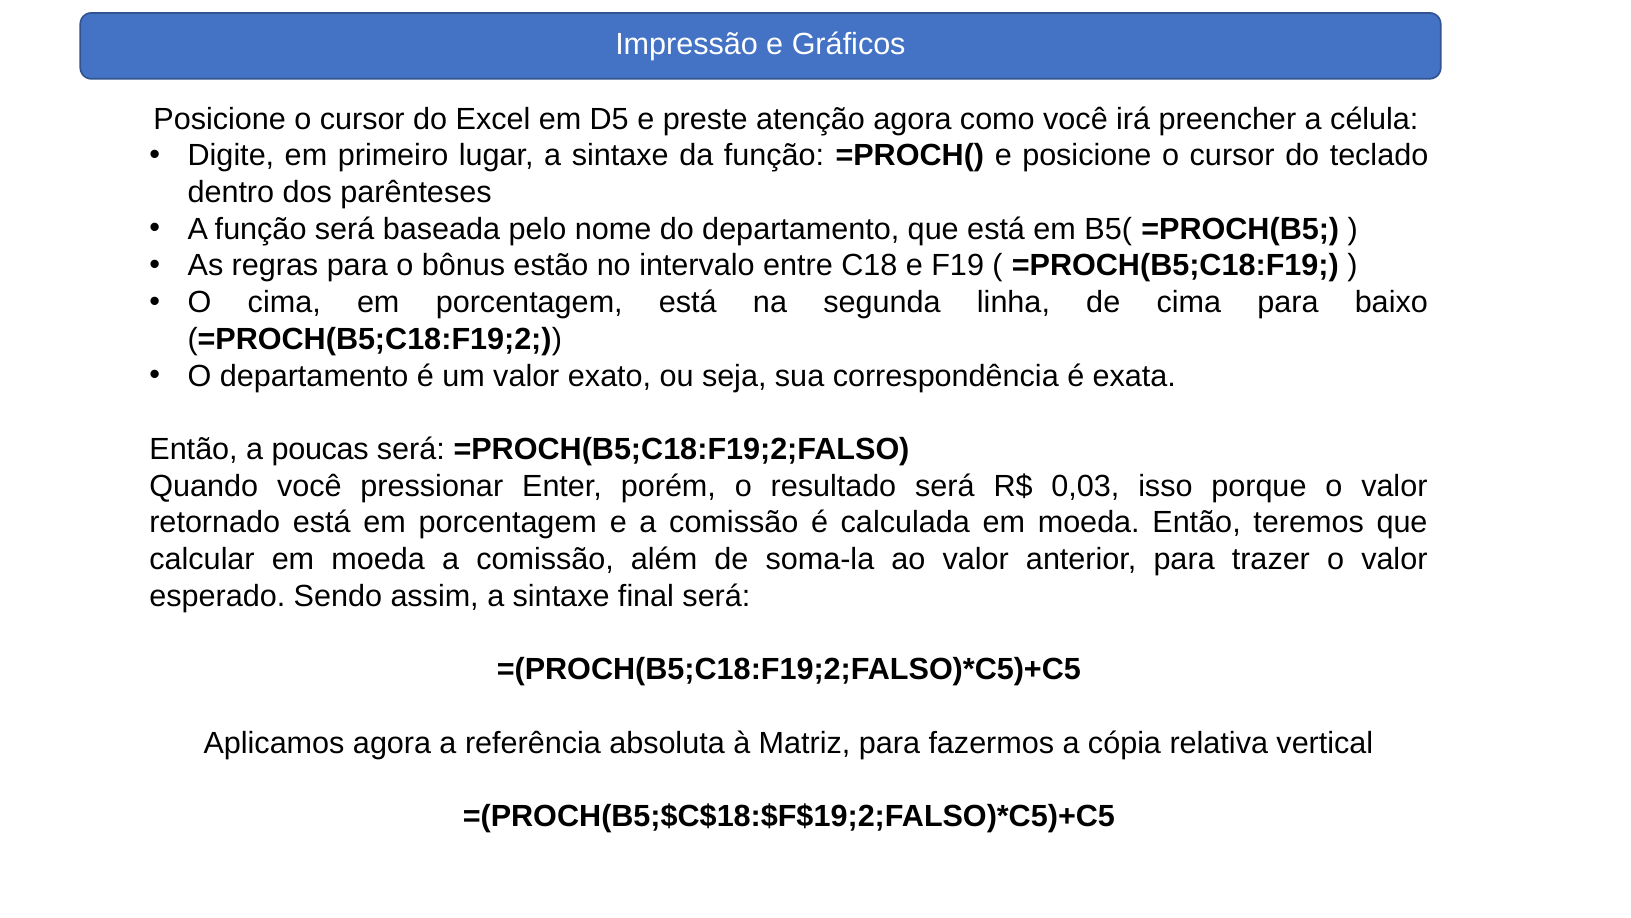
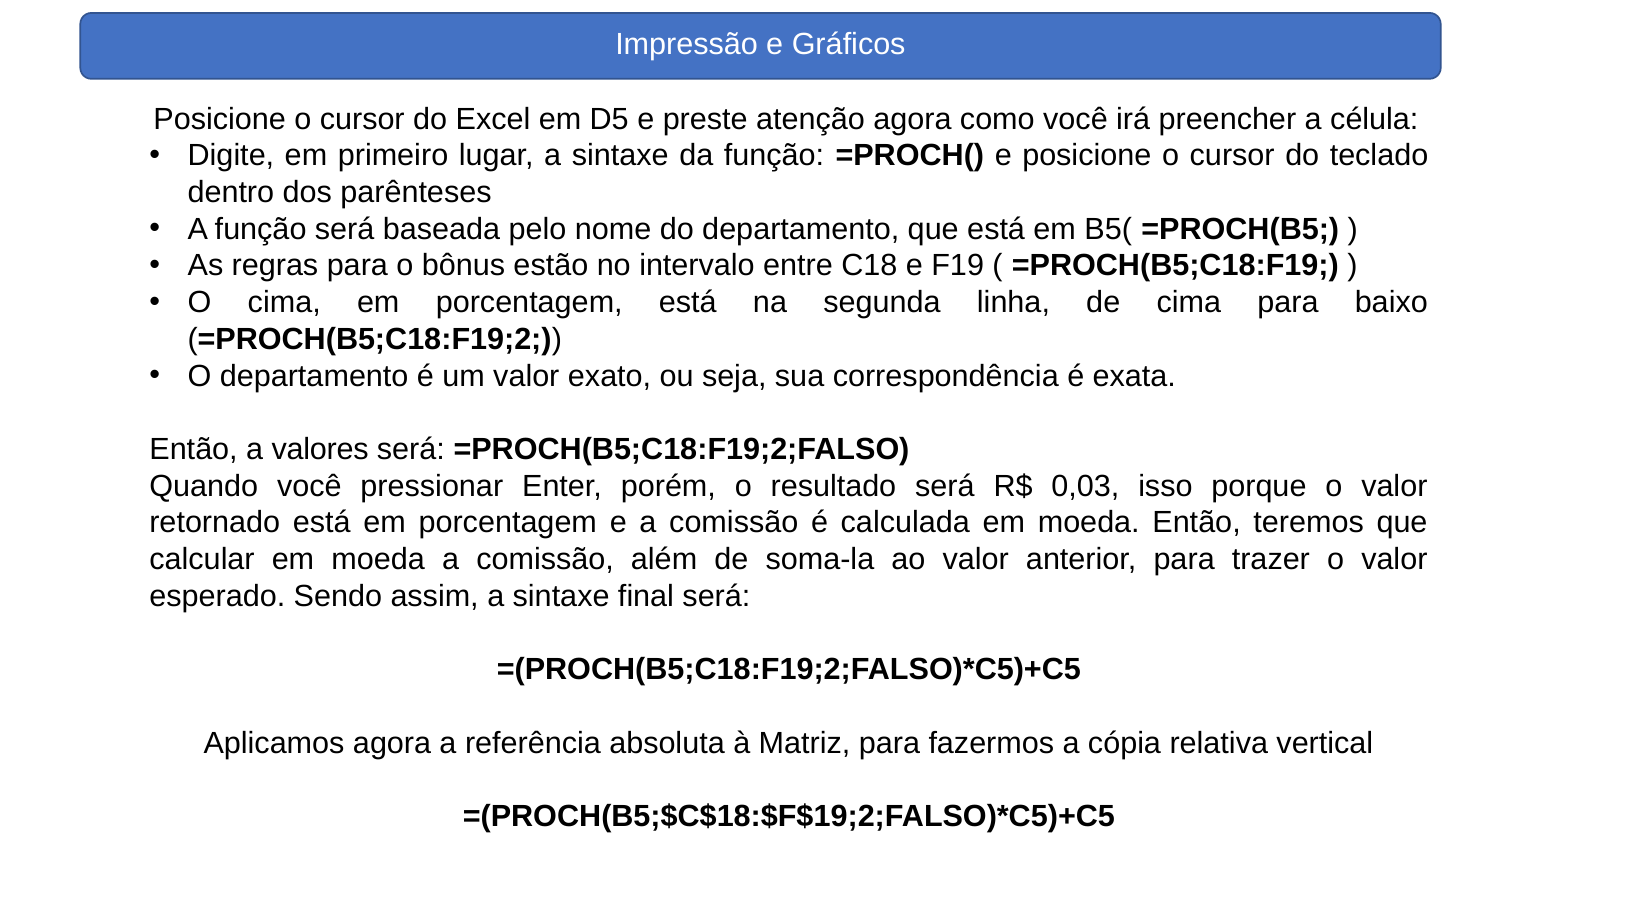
poucas: poucas -> valores (320, 449)
